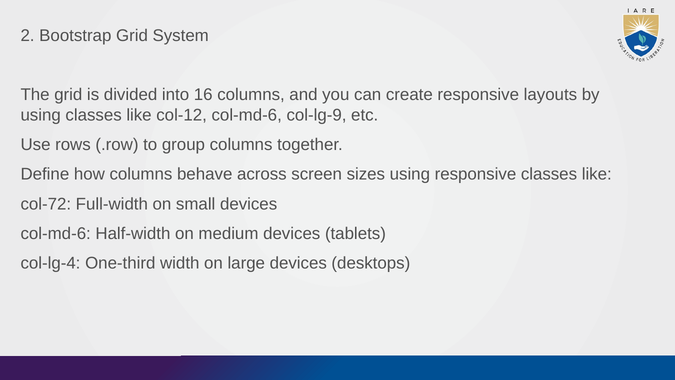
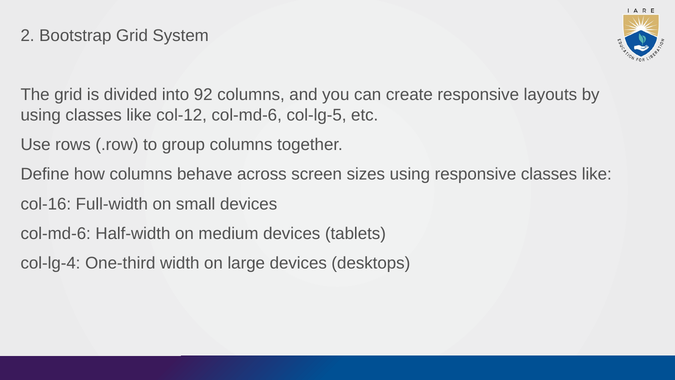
16: 16 -> 92 (203, 95)
col-lg-9: col-lg-9 -> col-lg-5 (316, 115)
col-72: col-72 -> col-16 (46, 204)
